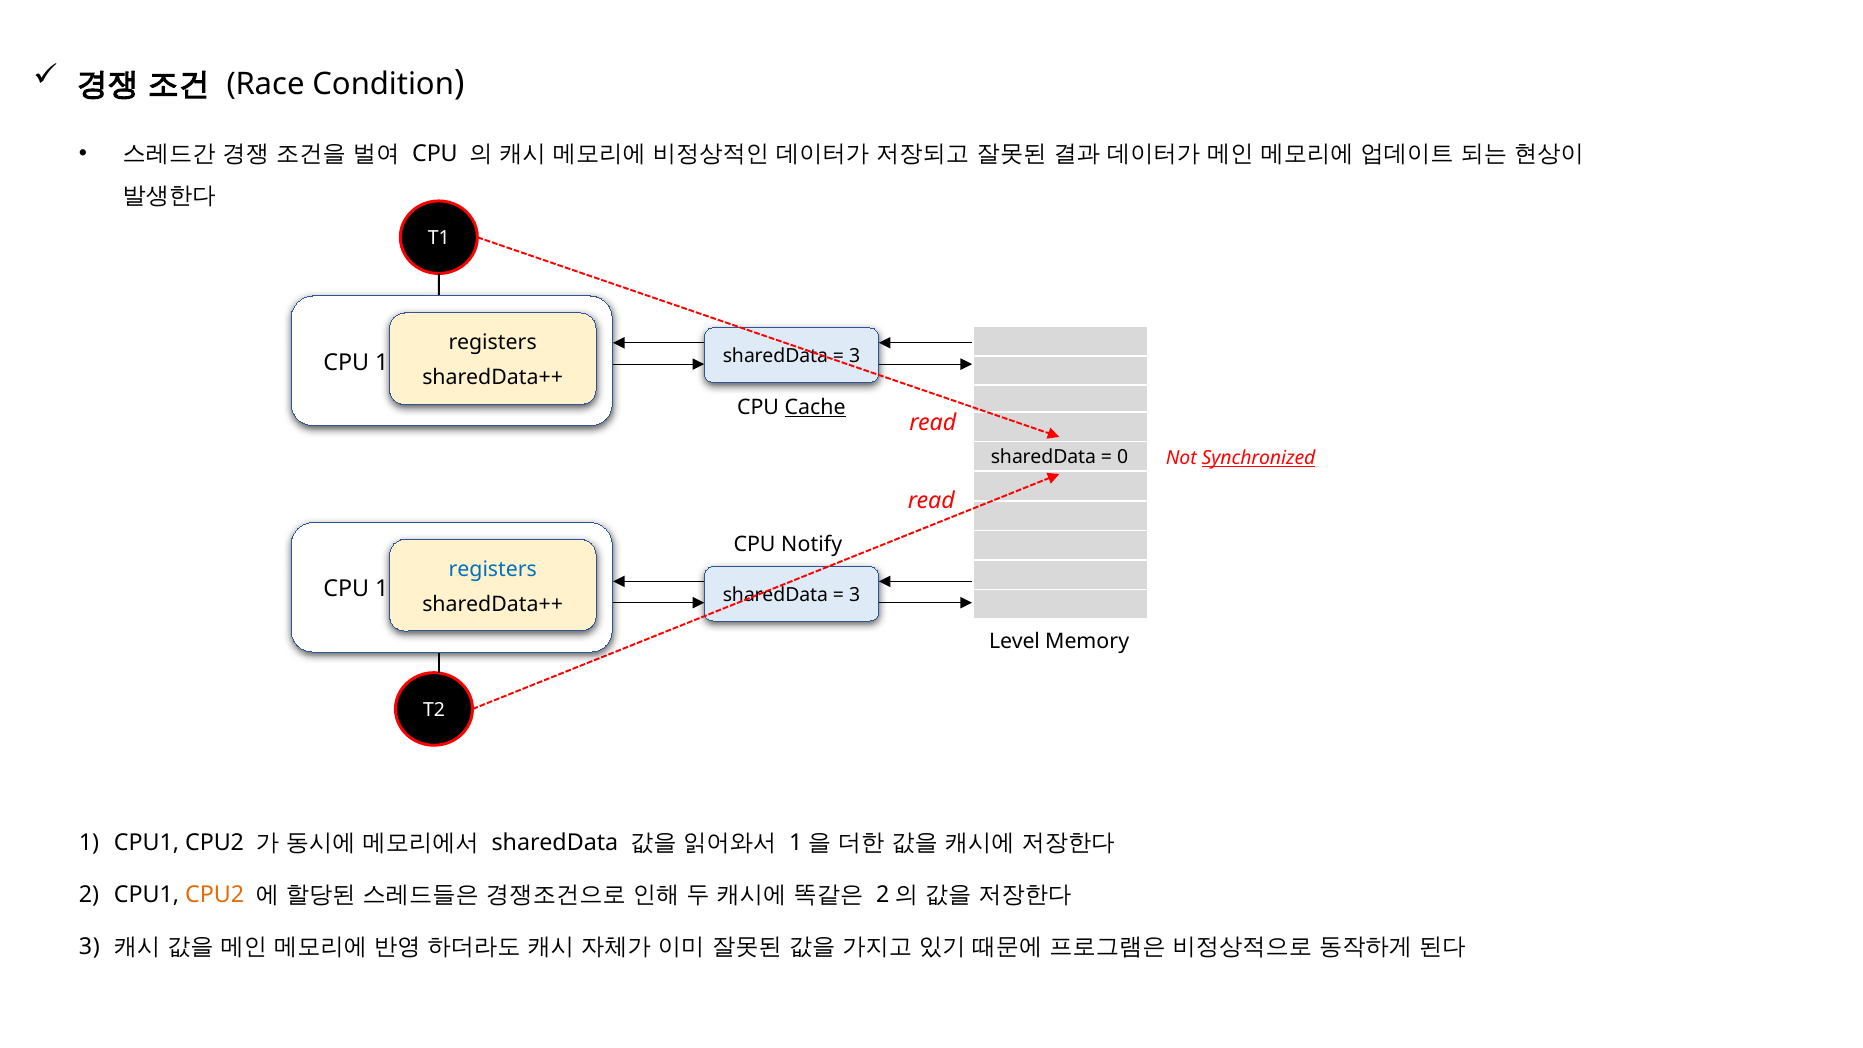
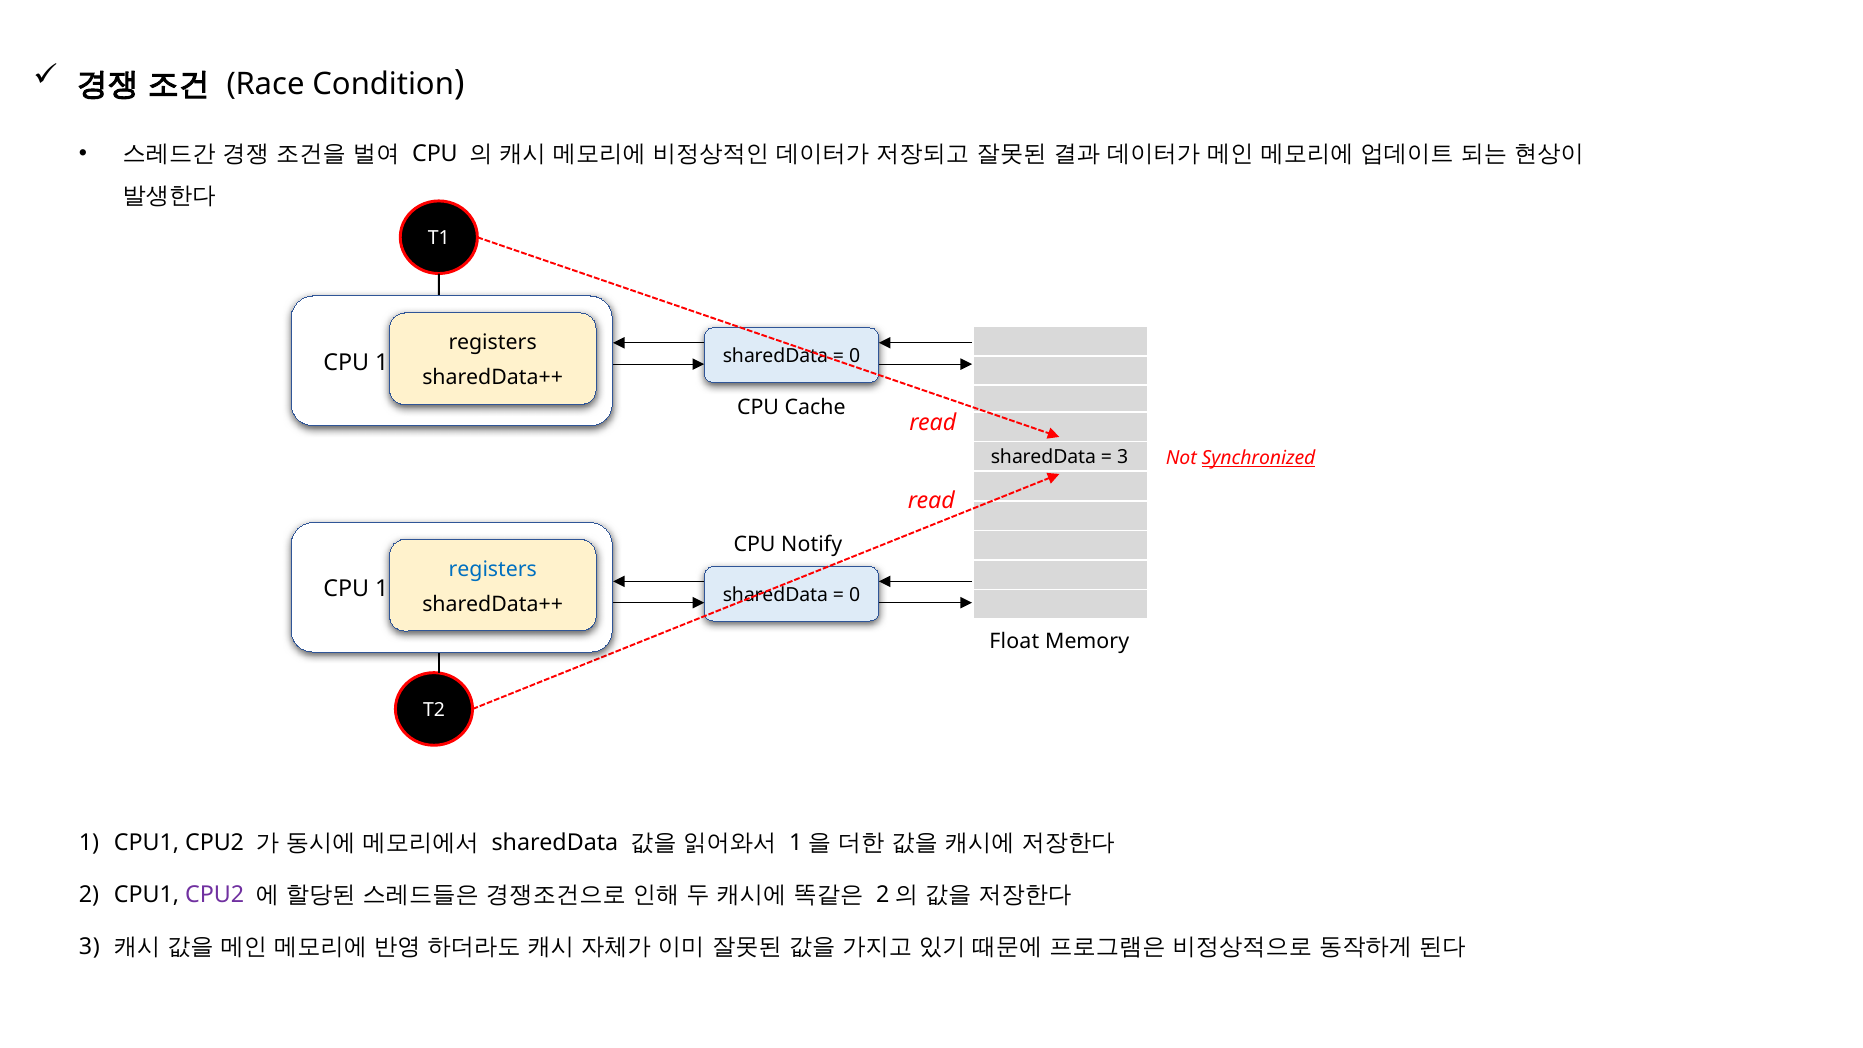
3: 3 -> 0 (855, 356)
Cache underline: present -> none (815, 407)
0: 0 -> 3 (1123, 457)
3: 3 -> 0 (855, 595)
Level: Level -> Float (1014, 641)
CPU2 colour: orange -> purple (215, 895)
